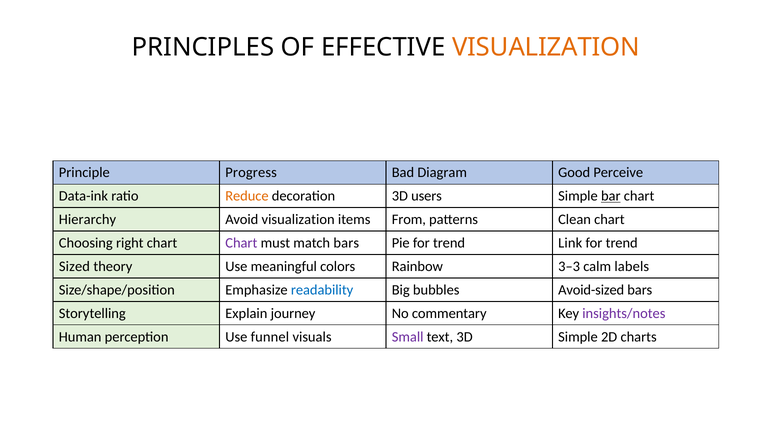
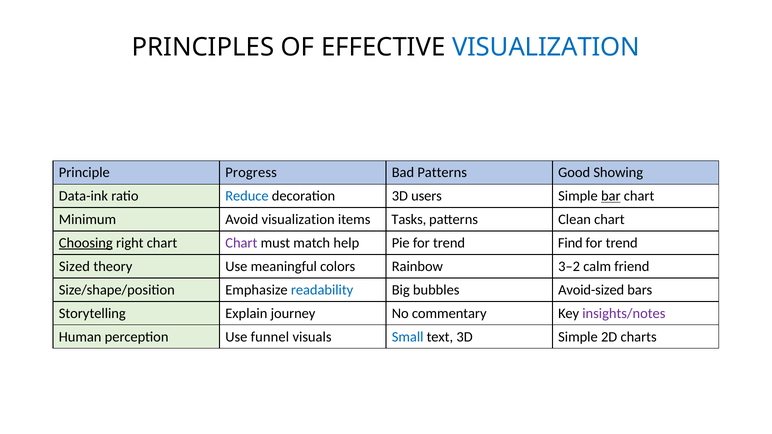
VISUALIZATION colour: orange -> blue (546, 47)
Bad Diagram: Diagram -> Patterns (442, 173)
Perceive: Perceive -> Showing (618, 173)
Reduce colour: orange -> blue (247, 196)
Hierarchy: Hierarchy -> Minimum (87, 220)
From: From -> Tasks (409, 220)
Choosing underline: none -> present (86, 243)
match bars: bars -> help (346, 243)
Link: Link -> Find (570, 243)
3–3: 3–3 -> 3–2 (569, 267)
labels: labels -> friend (632, 267)
Small colour: purple -> blue (408, 337)
